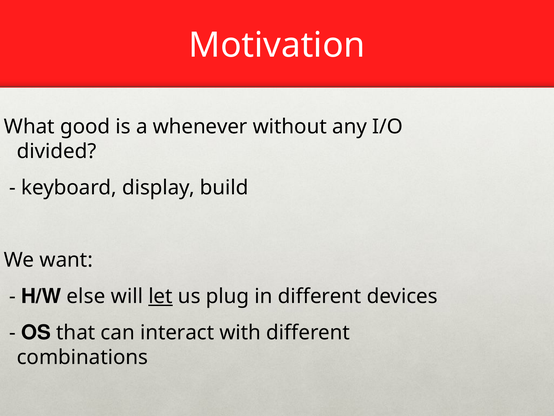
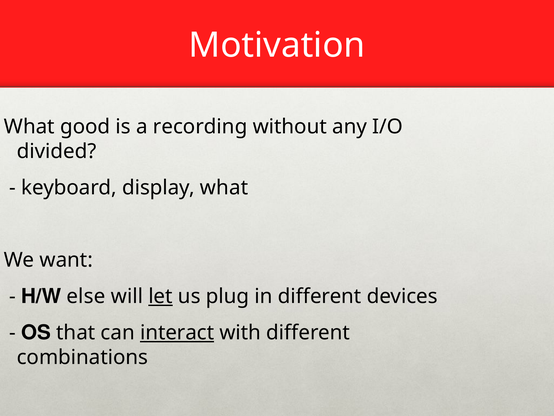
whenever: whenever -> recording (200, 127)
display build: build -> what (224, 187)
interact underline: none -> present (177, 332)
